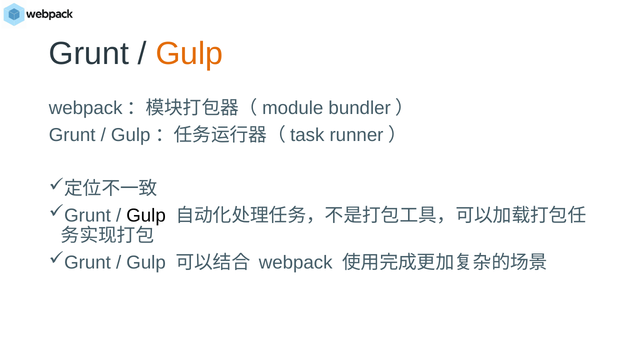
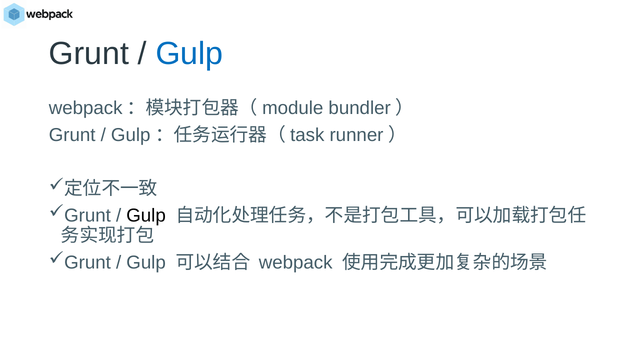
Gulp colour: orange -> blue (189, 54)
